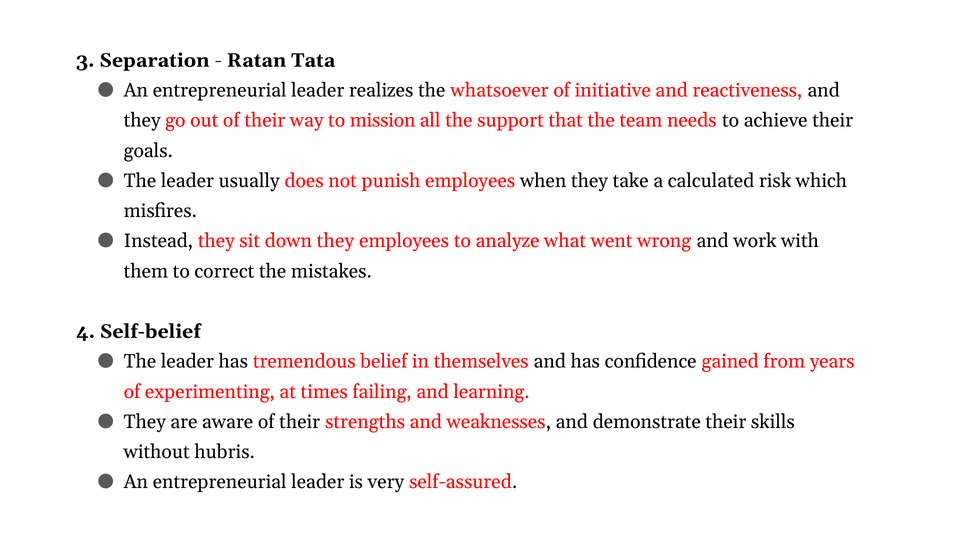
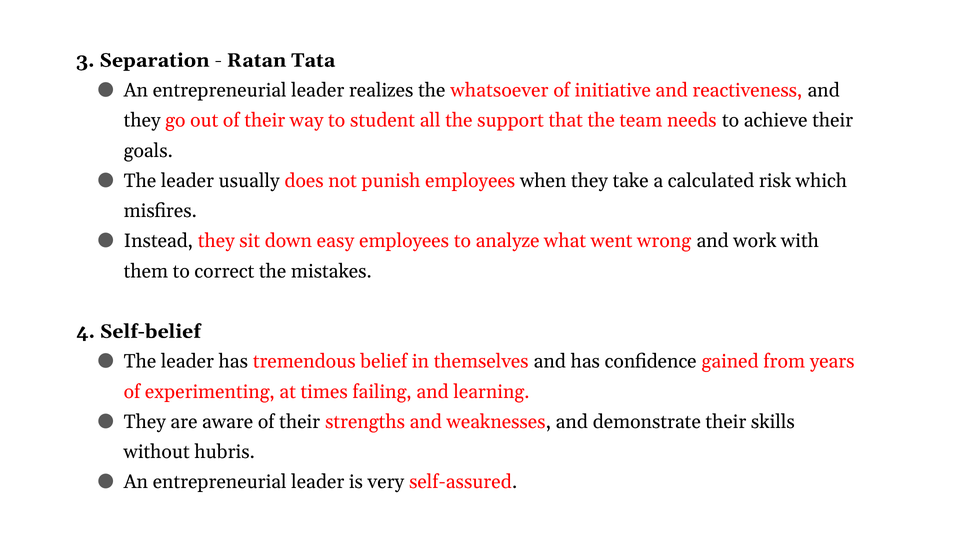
mission: mission -> student (382, 121)
down they: they -> easy (335, 241)
